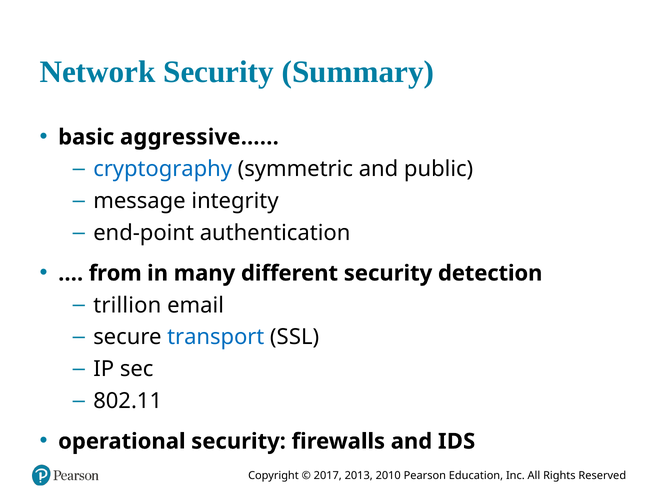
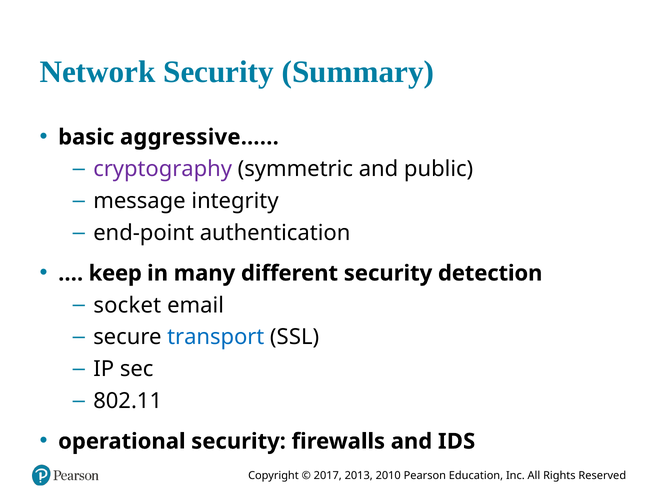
cryptography colour: blue -> purple (163, 169)
from: from -> keep (115, 273)
trillion: trillion -> socket (127, 305)
